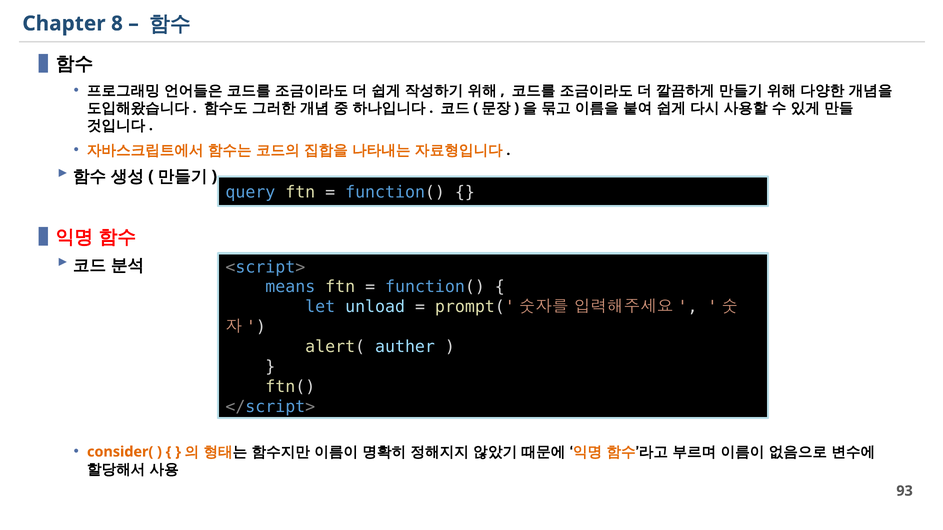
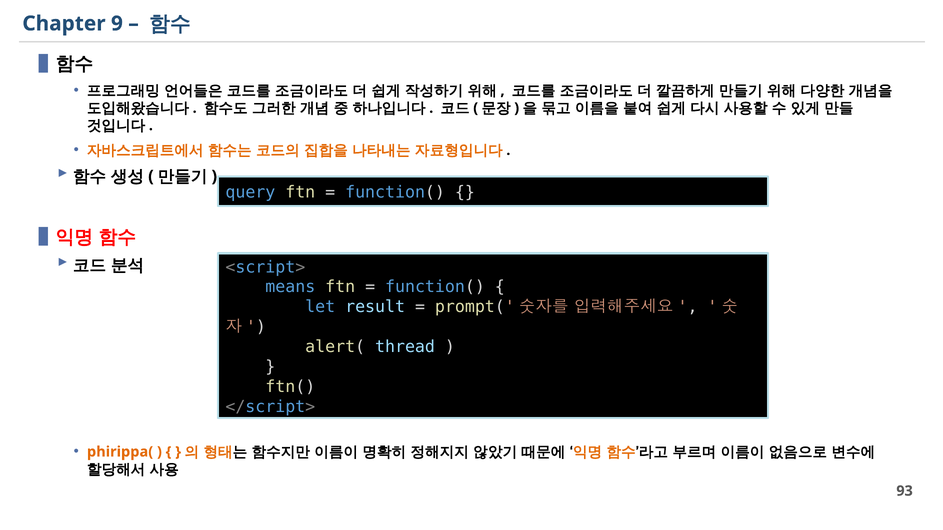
8: 8 -> 9 (117, 24)
unload: unload -> result (375, 307)
auther: auther -> thread (405, 347)
consider(: consider( -> phirippa( (120, 452)
